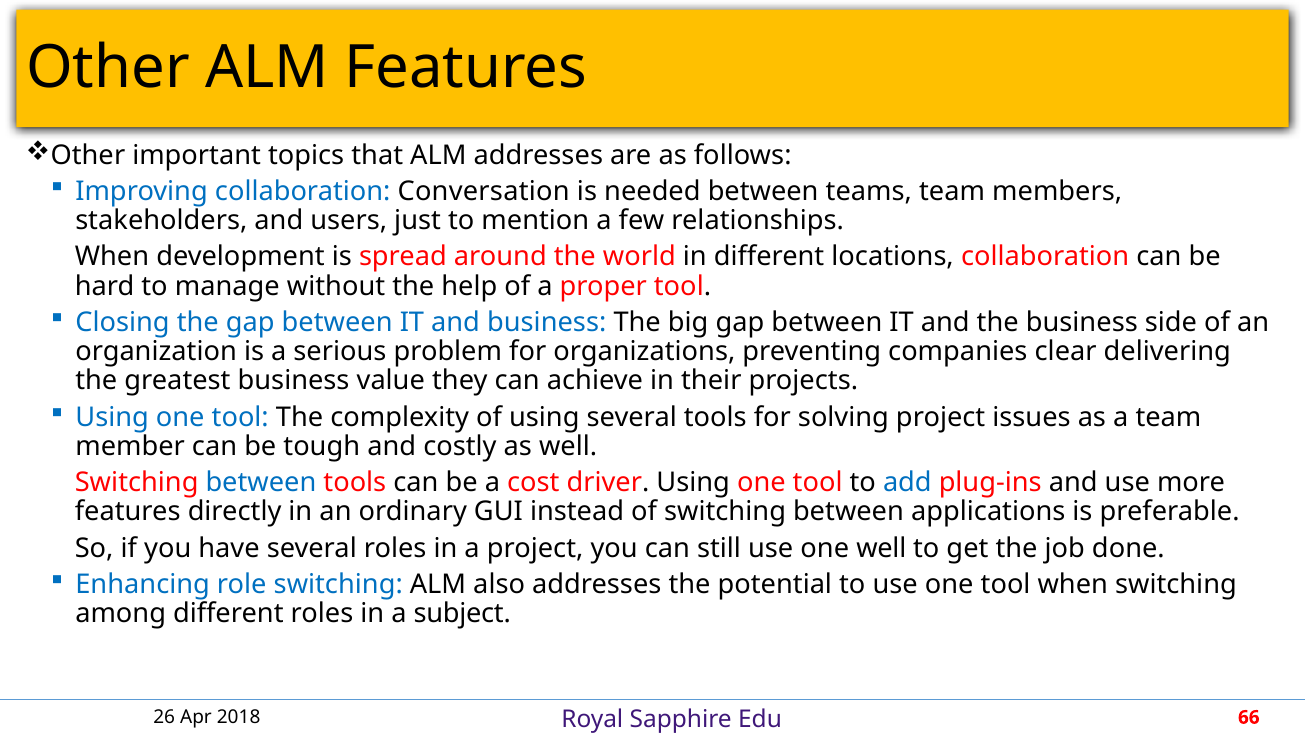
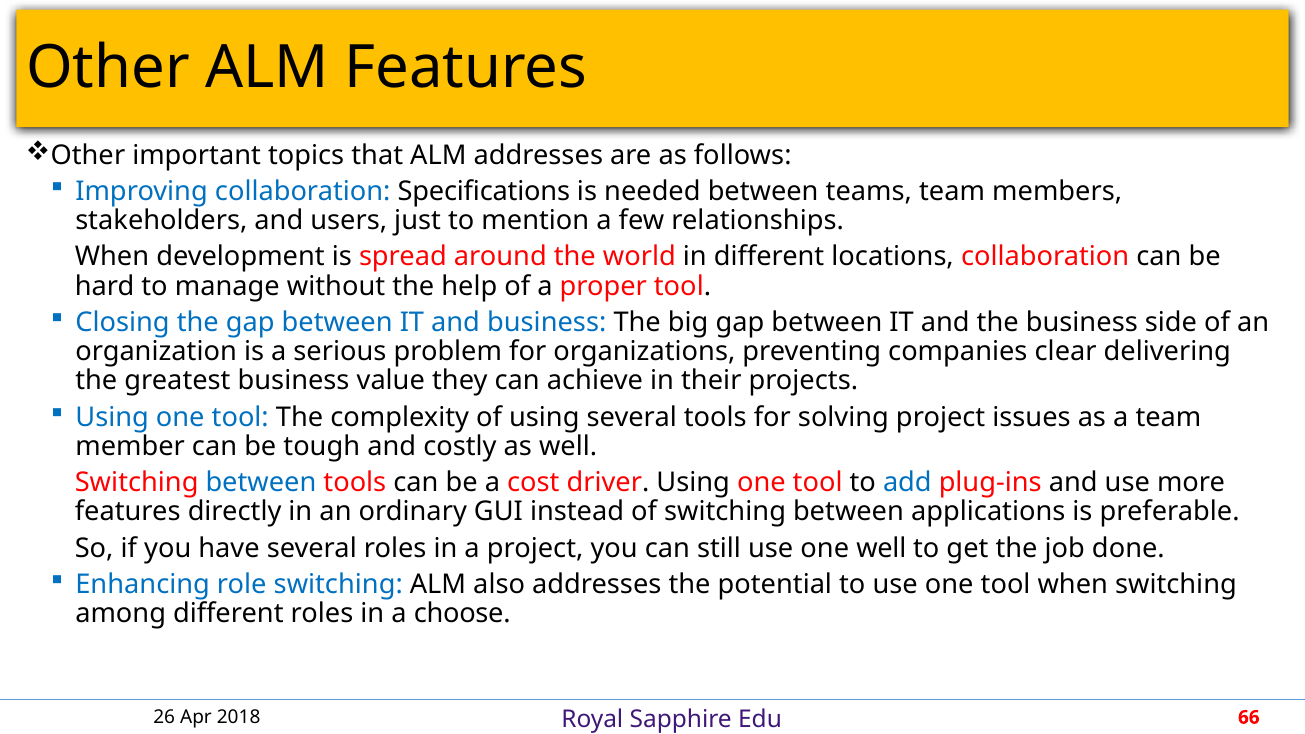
Conversation: Conversation -> Specifications (484, 191)
subject: subject -> choose (462, 614)
